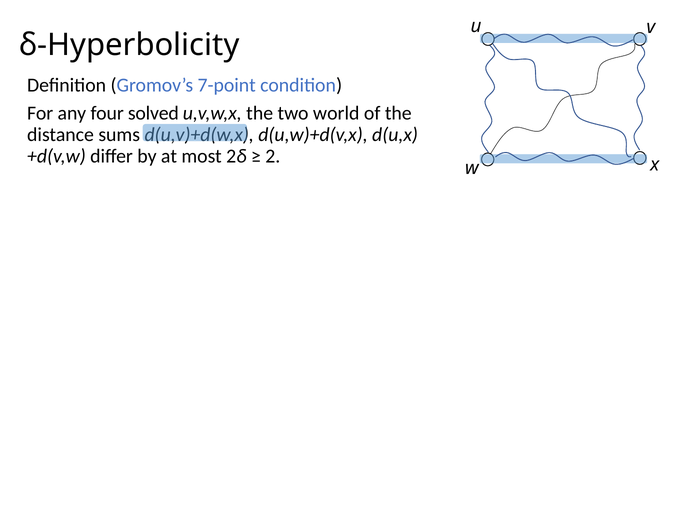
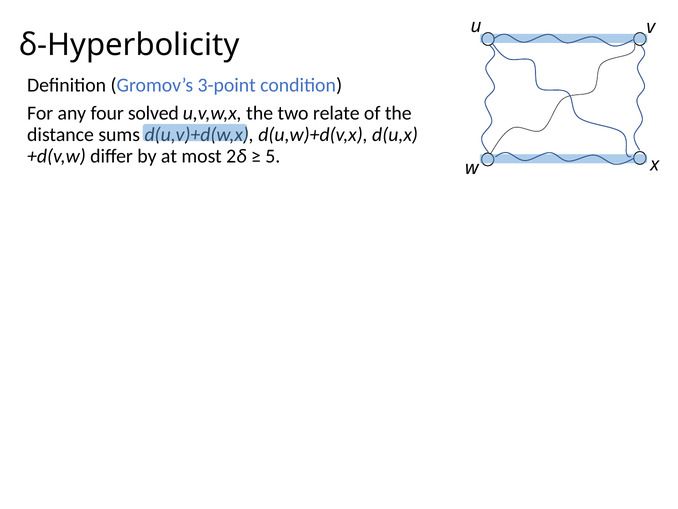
7-point: 7-point -> 3-point (227, 85)
world: world -> relate (336, 113)
2: 2 -> 5 (273, 156)
